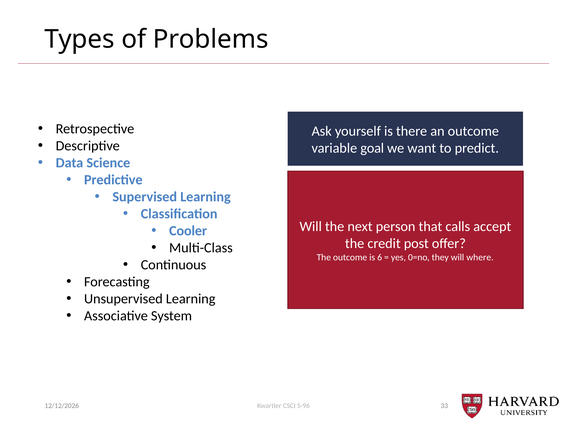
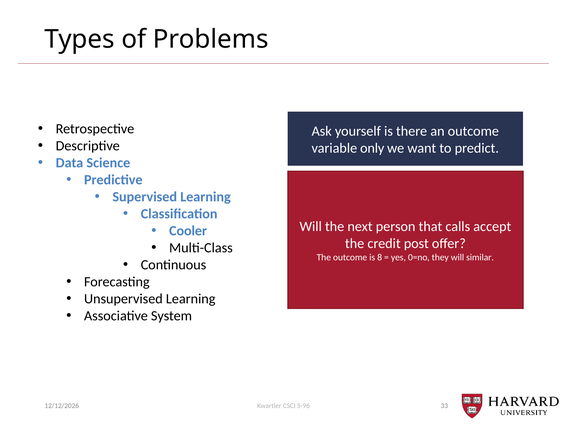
goal: goal -> only (372, 148)
6: 6 -> 8 (380, 258)
where: where -> similar (480, 258)
